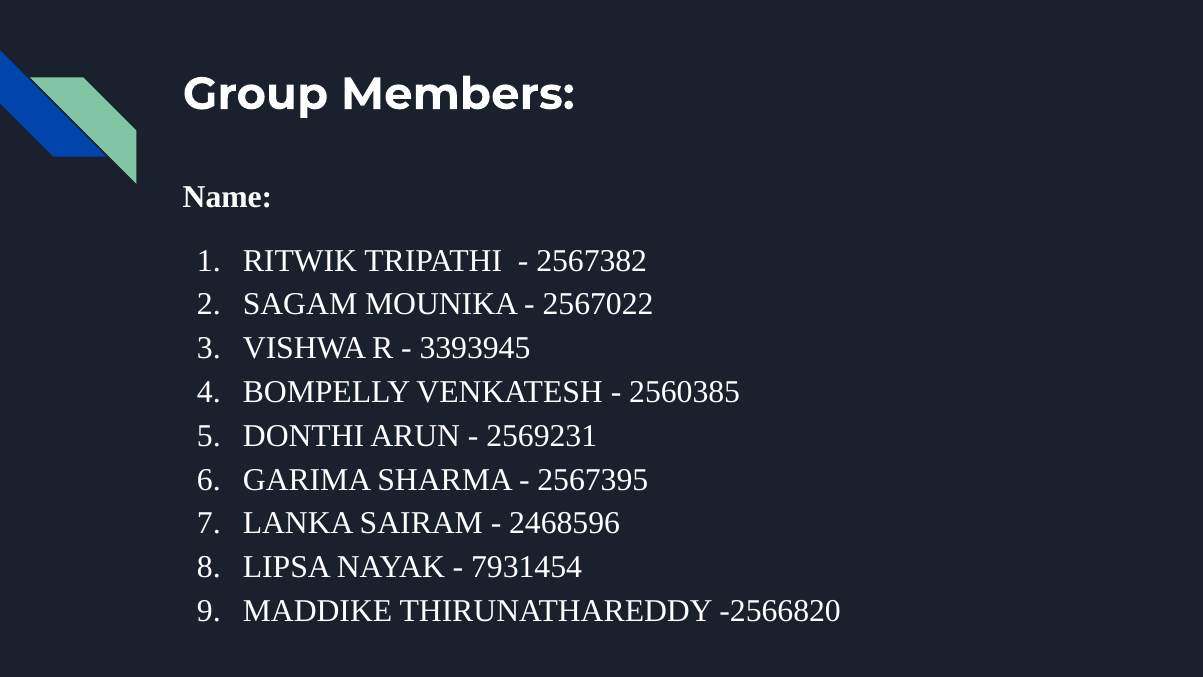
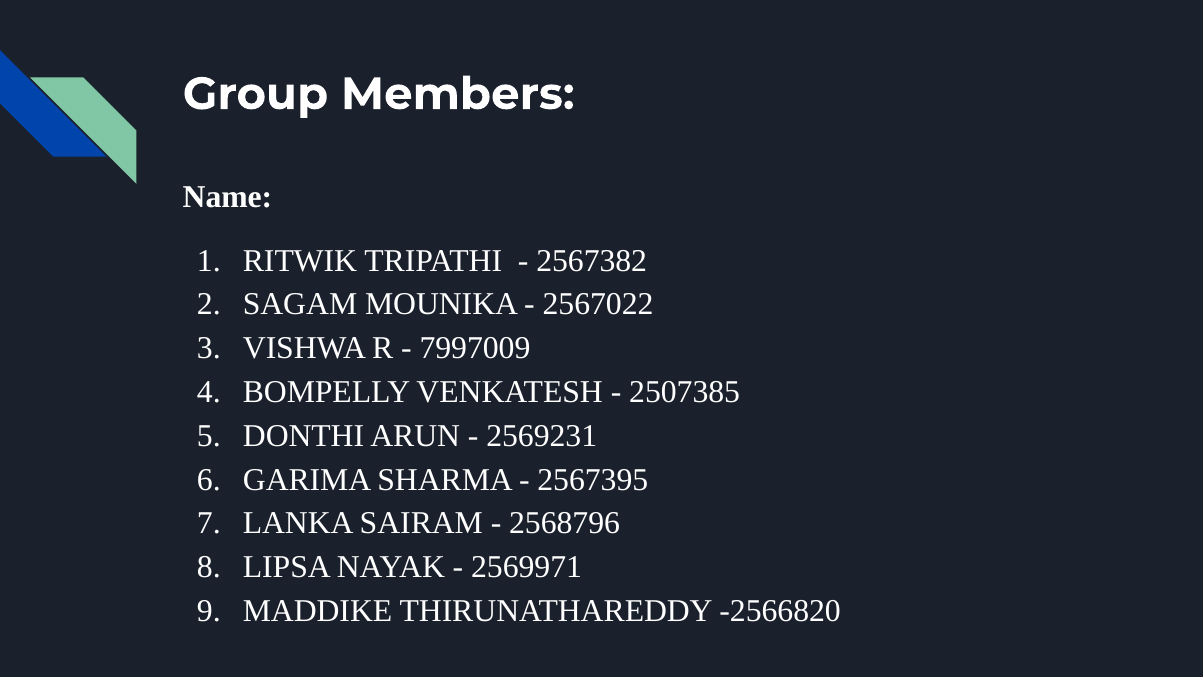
3393945: 3393945 -> 7997009 (475, 348)
2560385: 2560385 -> 2507385 (685, 392)
2468596: 2468596 -> 2568796 (565, 523)
7931454: 7931454 -> 2569971 (527, 567)
